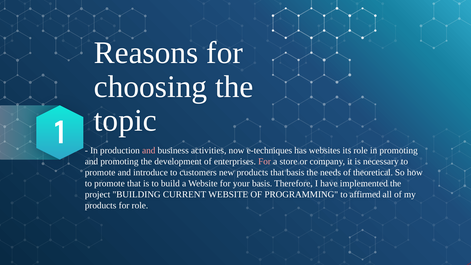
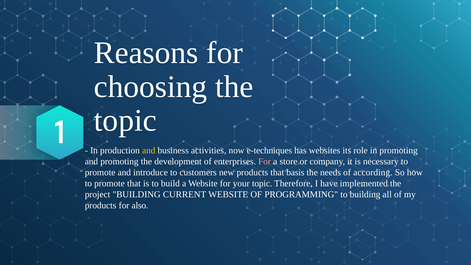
and colour: pink -> yellow (149, 150)
theoretical: theoretical -> according (373, 172)
your basis: basis -> topic (262, 183)
to affirmed: affirmed -> building (365, 194)
for role: role -> also (140, 205)
